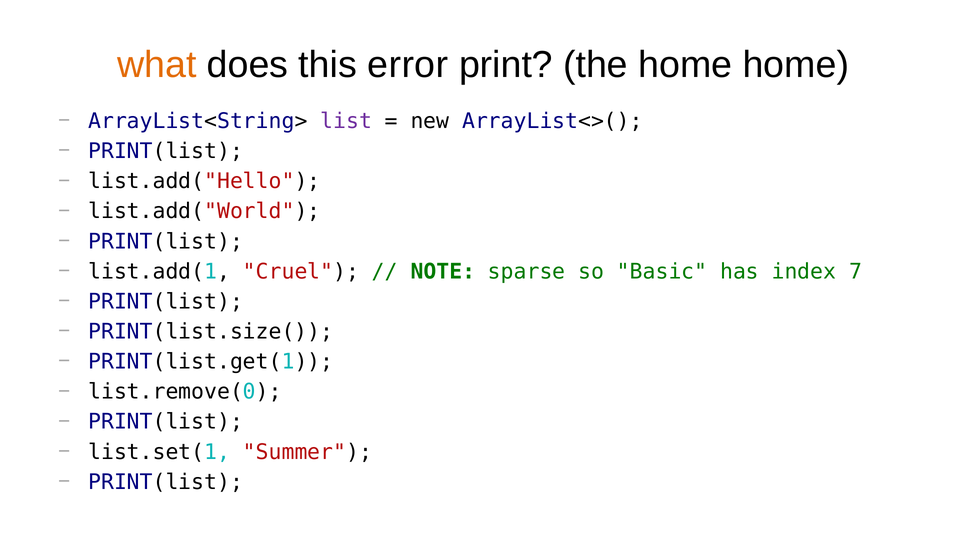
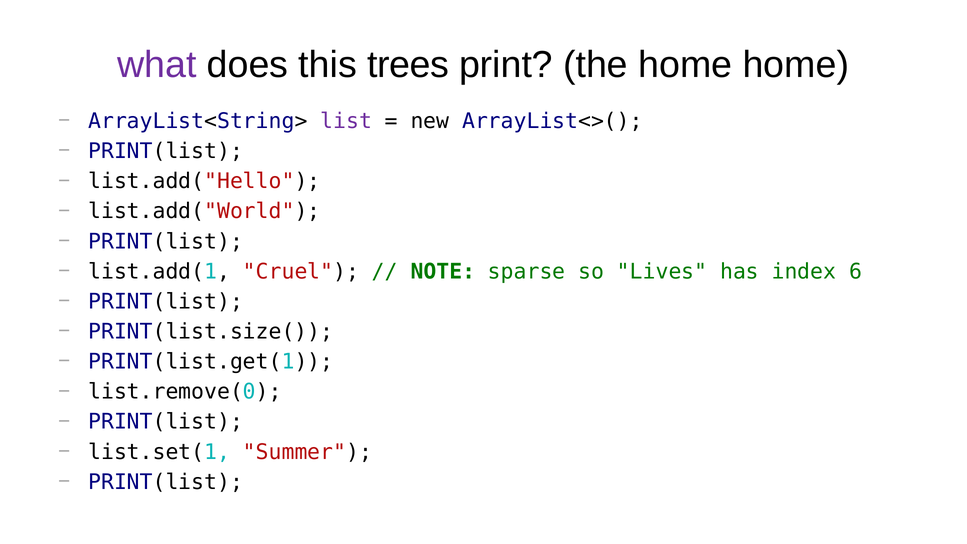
what colour: orange -> purple (157, 65)
error: error -> trees (408, 65)
Basic: Basic -> Lives (662, 271)
7: 7 -> 6 (856, 271)
